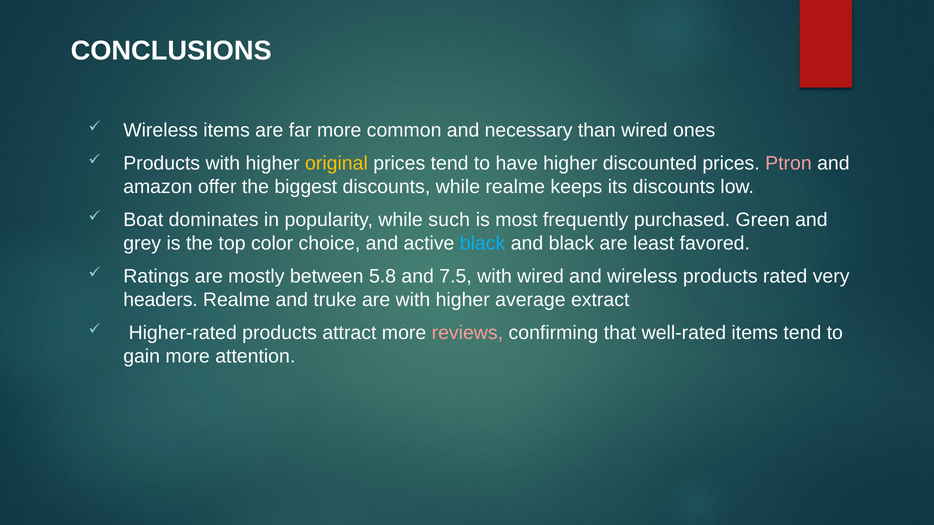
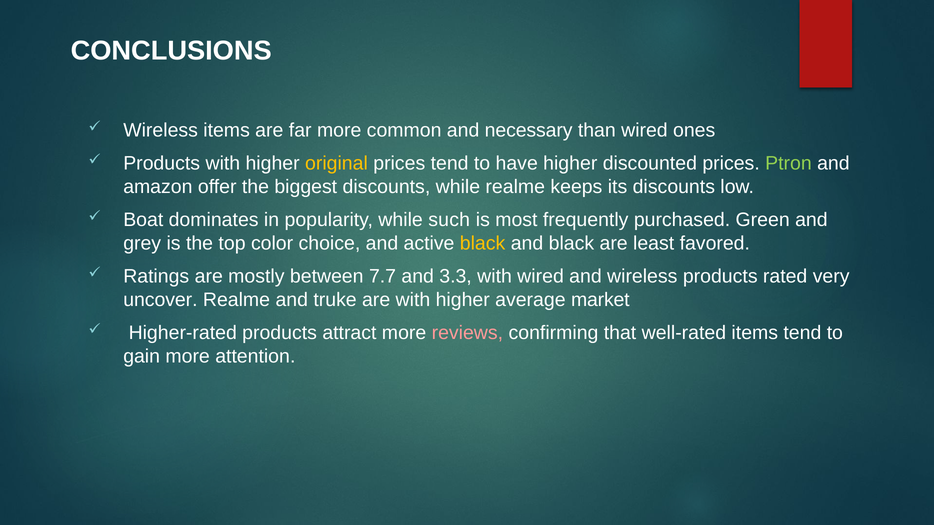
Ptron colour: pink -> light green (788, 164)
black colour: light blue -> yellow (483, 244)
5.8: 5.8 -> 7.7 (383, 277)
7.5: 7.5 -> 3.3 (456, 277)
headers: headers -> uncover (160, 300)
extract: extract -> market (600, 300)
